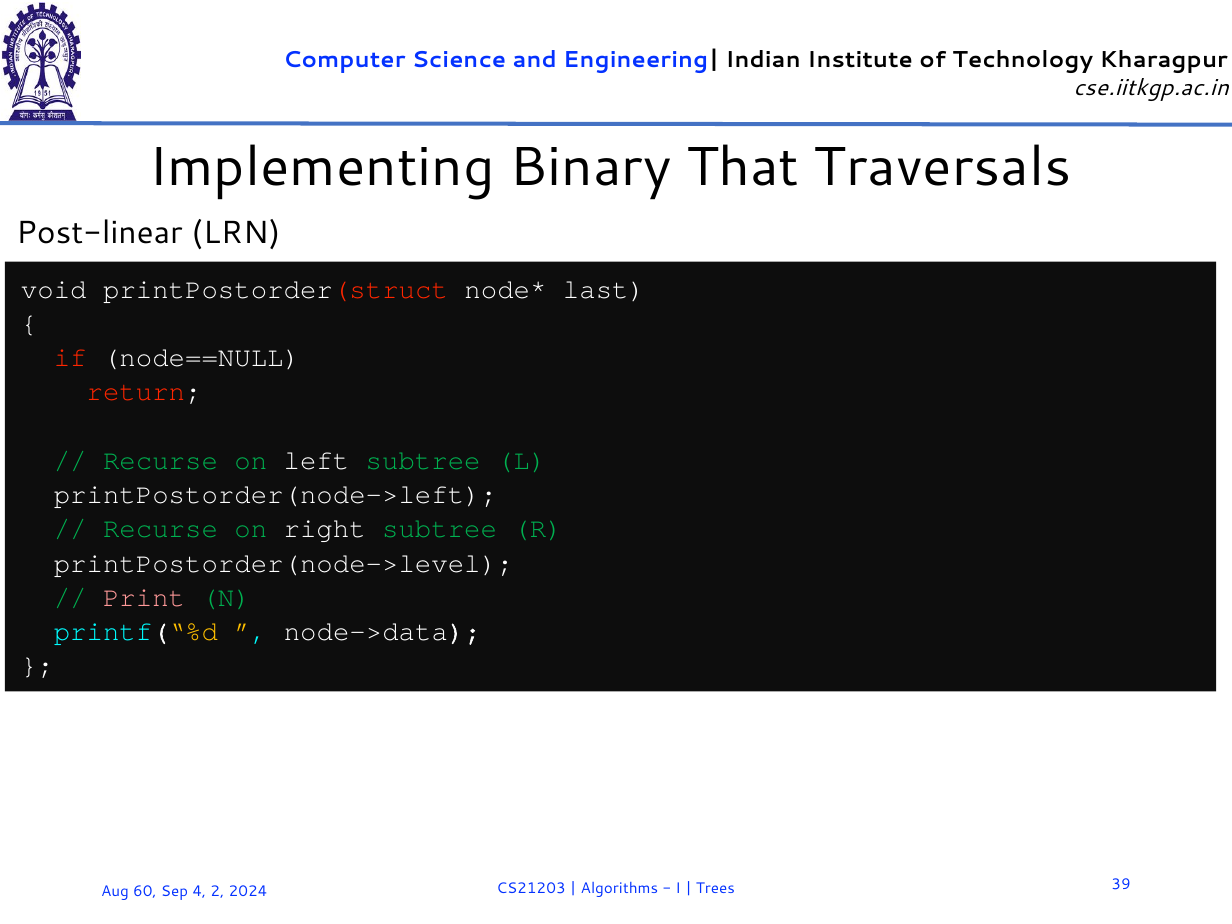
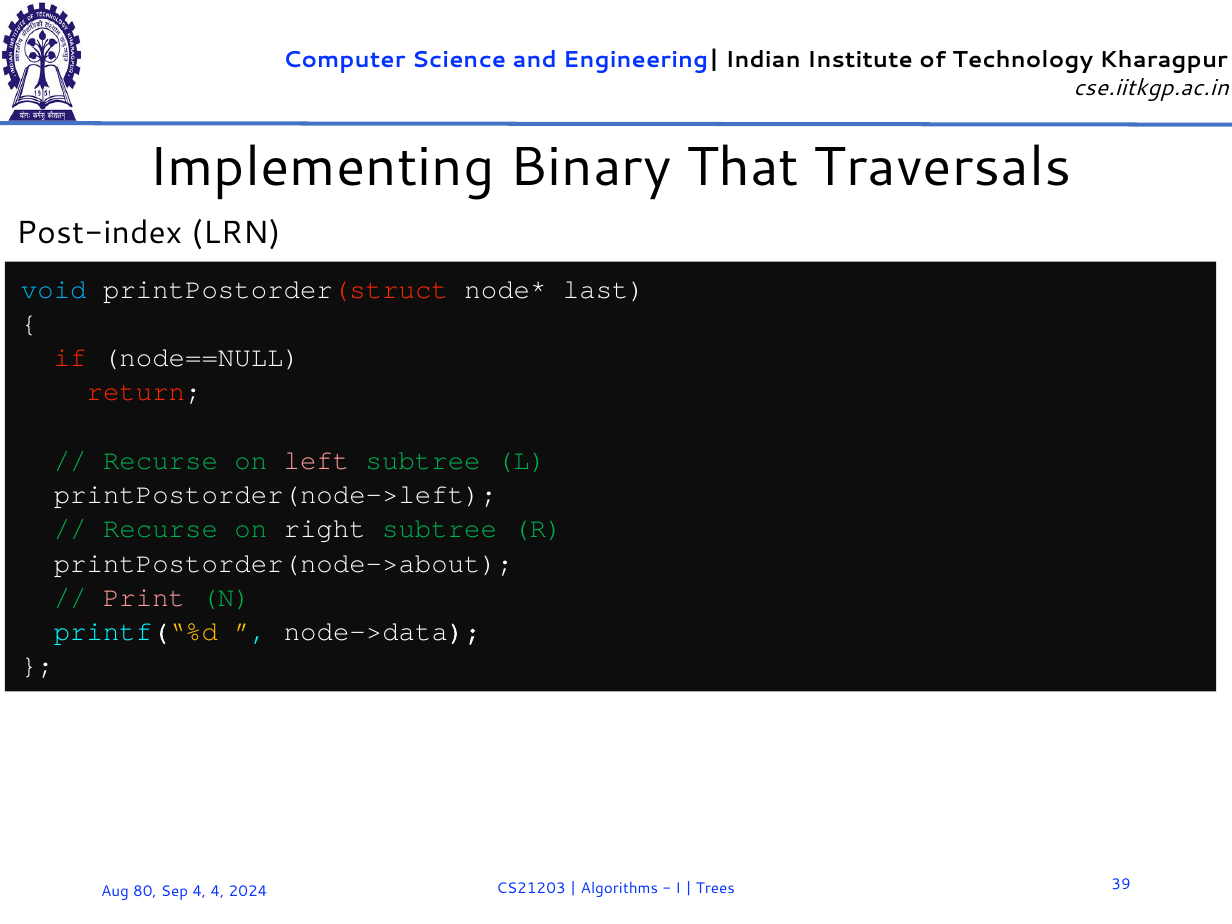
Post-linear: Post-linear -> Post-index (99, 233)
void colour: white -> light blue (54, 289)
left colour: white -> pink (316, 460)
printPostorder(node->level: printPostorder(node->level -> printPostorder(node->about (284, 563)
60: 60 -> 80 (145, 891)
4 2: 2 -> 4 (217, 891)
